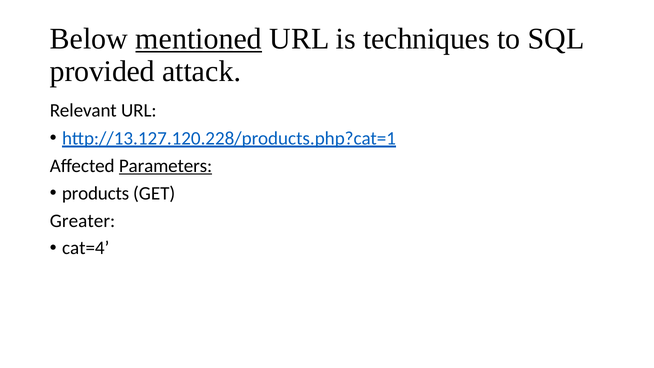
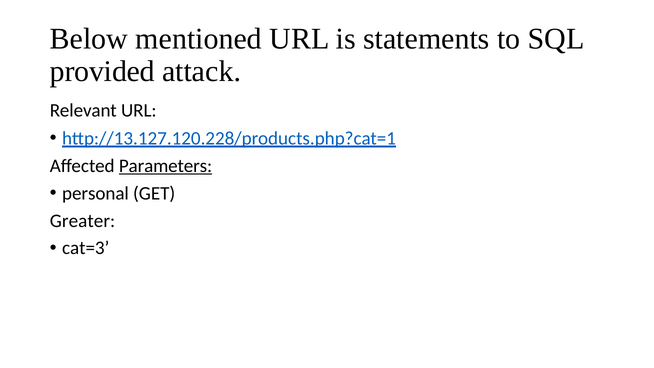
mentioned underline: present -> none (199, 39)
techniques: techniques -> statements (426, 39)
products: products -> personal (95, 193)
cat=4: cat=4 -> cat=3 (86, 248)
